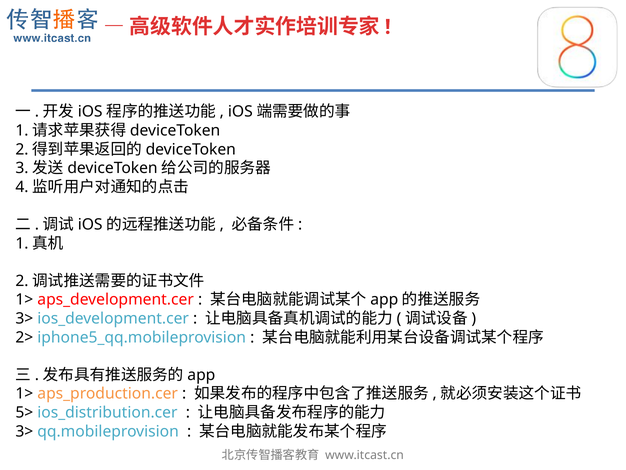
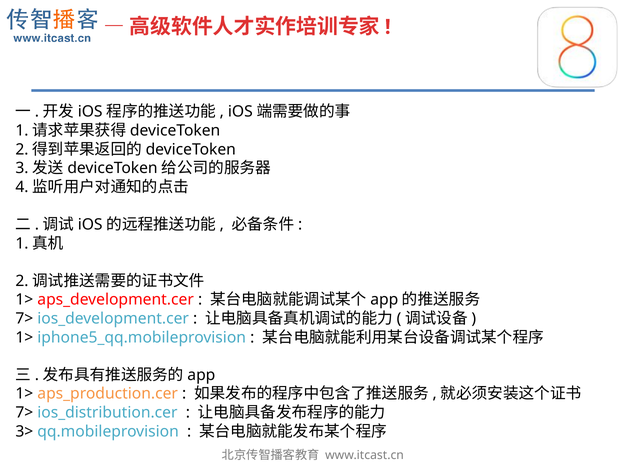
3>: 3> -> 7> (24, 318)
2>: 2> -> 1> (24, 337)
5>: 5> -> 7> (24, 412)
